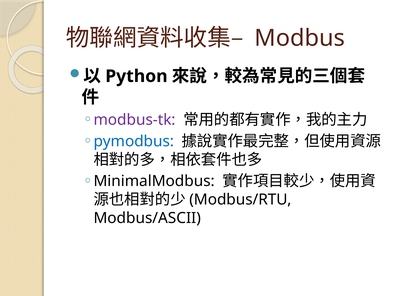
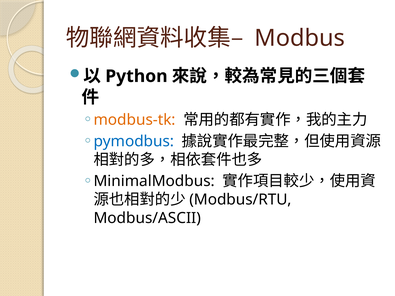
modbus-tk colour: purple -> orange (135, 120)
